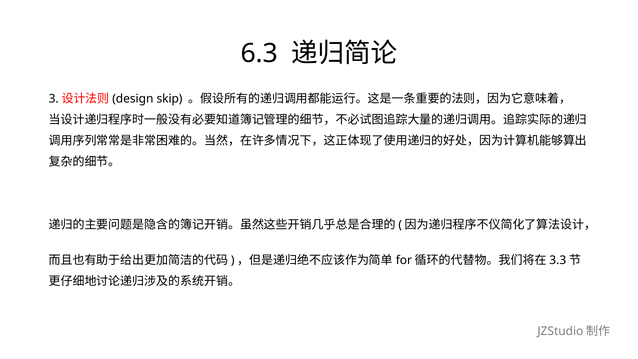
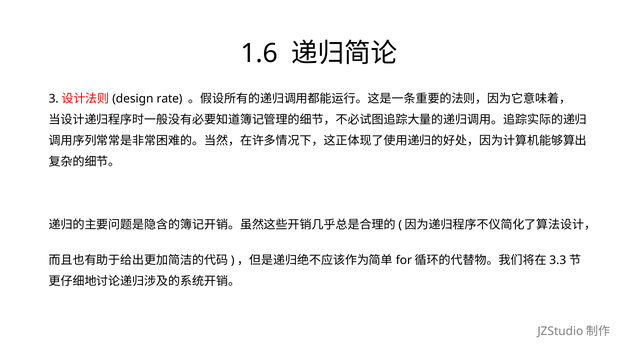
6.3: 6.3 -> 1.6 (259, 54)
skip: skip -> rate (170, 99)
